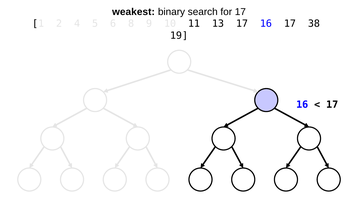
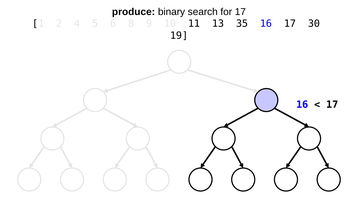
weakest: weakest -> produce (134, 12)
13 17: 17 -> 35 (242, 24)
38: 38 -> 30 (314, 24)
